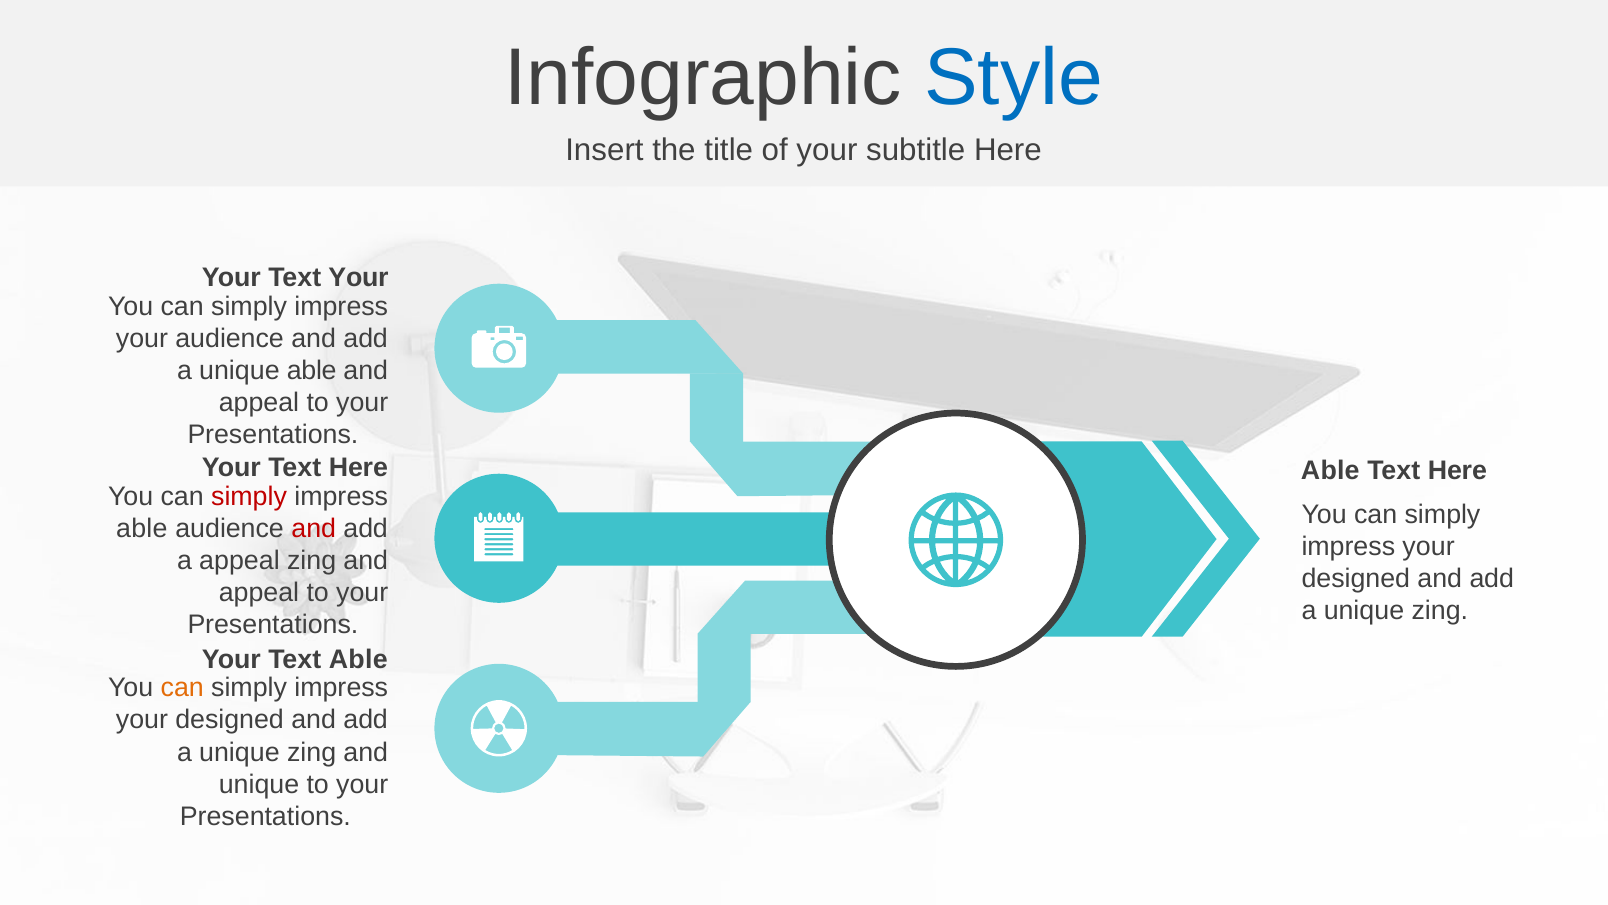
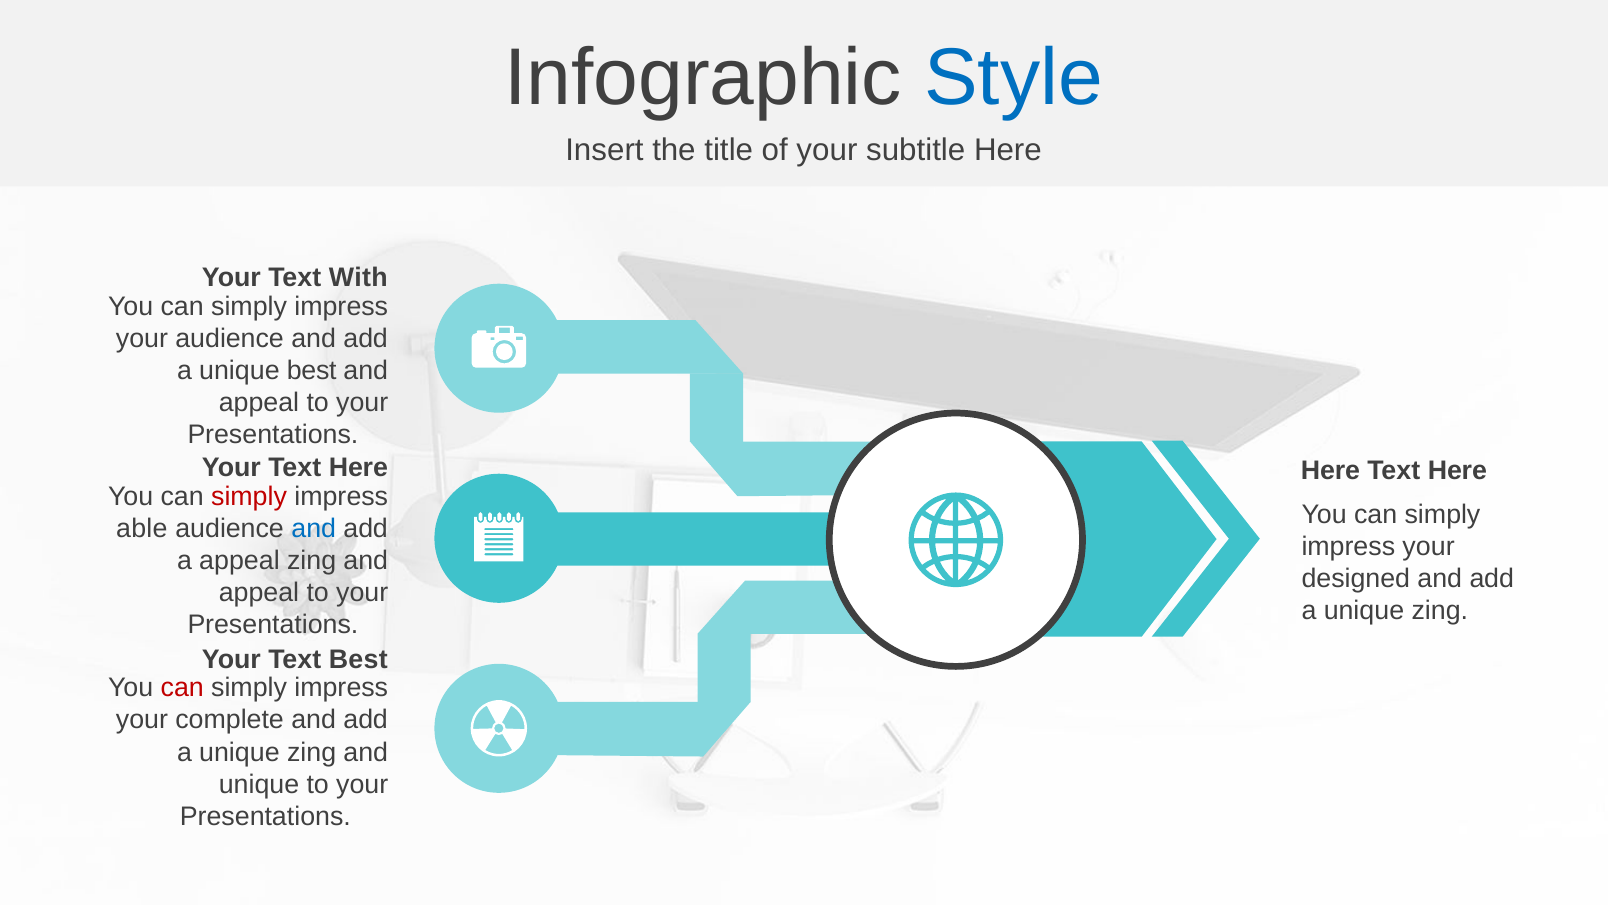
Text Your: Your -> With (358, 278)
unique able: able -> best (312, 370)
Able: Able -> Here (1330, 470)
and colour: red -> blue (314, 528)
Text Able: Able -> Best (358, 659)
can colour: orange -> red (182, 687)
designed: designed -> complete (230, 720)
